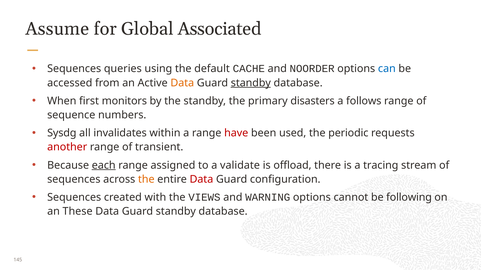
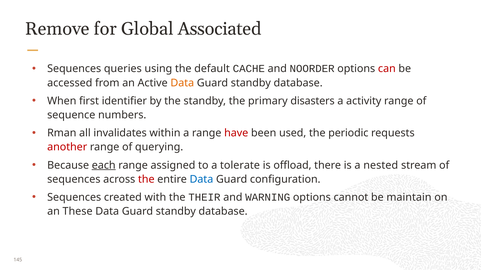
Assume: Assume -> Remove (57, 29)
can colour: blue -> red (387, 69)
standby underline: present -> none (251, 83)
monitors: monitors -> identifier (124, 101)
follows: follows -> activity (364, 101)
Sysdg: Sysdg -> Rman (62, 133)
transient: transient -> querying (159, 147)
validate: validate -> tolerate (240, 166)
tracing: tracing -> nested (381, 166)
the colour: orange -> red (146, 180)
Data colour: red -> blue (201, 180)
VIEWS: VIEWS -> THEIR (204, 198)
following: following -> maintain (409, 198)
